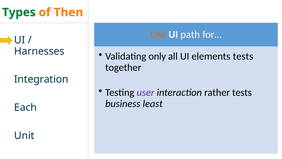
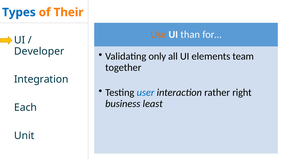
Types colour: green -> blue (19, 12)
Then: Then -> Their (69, 12)
path: path -> than (190, 34)
Harnesses: Harnesses -> Developer (39, 51)
elements tests: tests -> team (243, 56)
user colour: purple -> blue (146, 92)
rather tests: tests -> right (242, 92)
